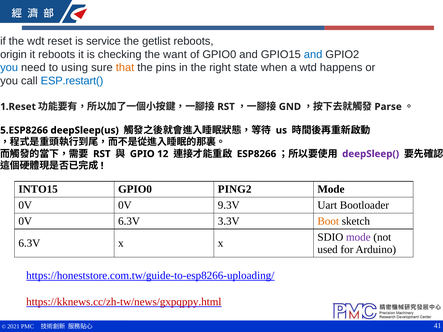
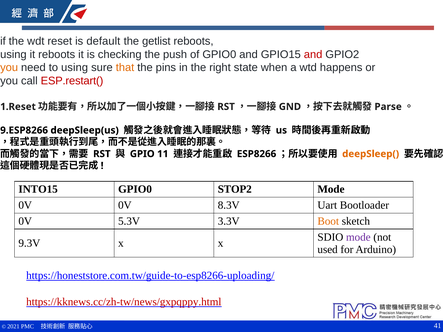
service: service -> default (103, 41)
origin: origin -> using (13, 54)
want: want -> push (175, 54)
and colour: blue -> red (313, 54)
you colour: blue -> orange (9, 68)
ESP.restart( colour: blue -> red (72, 81)
5.ESP8266: 5.ESP8266 -> 9.ESP8266 (24, 130)
12: 12 -> 11 (163, 154)
deepSleep( colour: purple -> orange (371, 154)
PING2: PING2 -> STOP2 (235, 189)
9.3V: 9.3V -> 8.3V (229, 205)
0V 6.3V: 6.3V -> 5.3V (129, 221)
6.3V: 6.3V -> 9.3V (29, 243)
